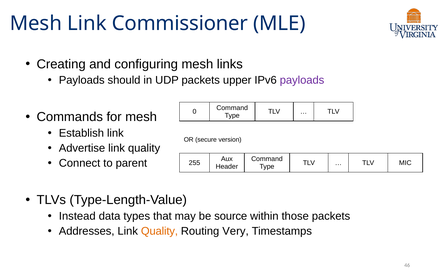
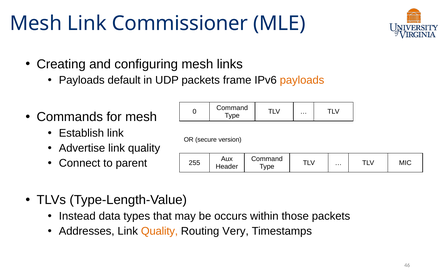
should: should -> default (124, 80)
upper: upper -> frame (237, 80)
payloads colour: purple -> orange (302, 80)
source: source -> occurs (231, 216)
